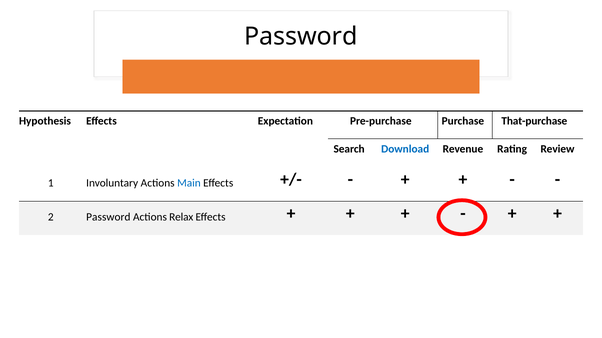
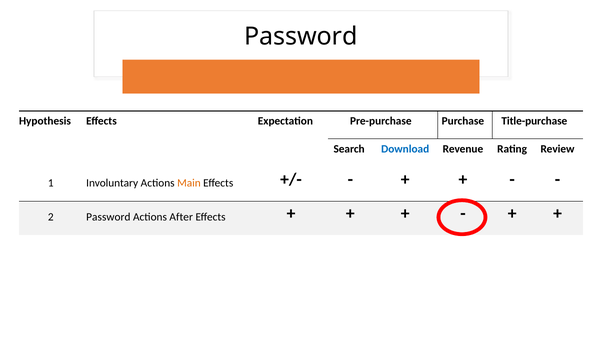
That-purchase: That-purchase -> Title-purchase (534, 121)
Main colour: blue -> orange (189, 183)
Relax: Relax -> After (181, 217)
